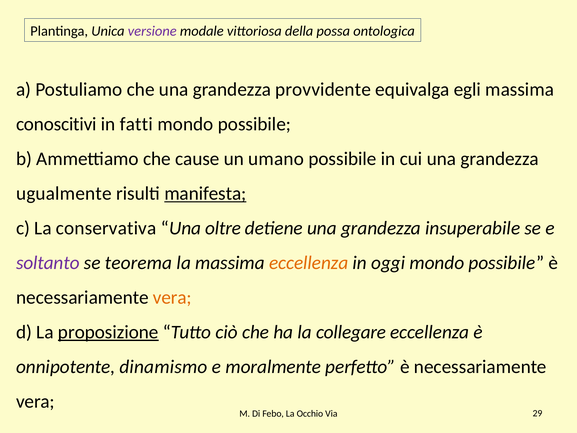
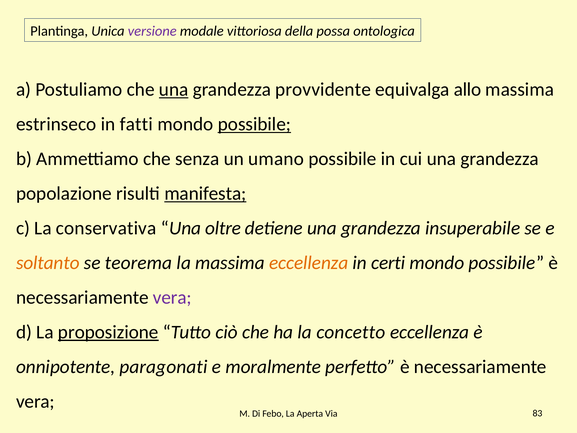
una underline: none -> present (174, 90)
egli: egli -> allo (468, 90)
conoscitivi: conoscitivi -> estrinseco (56, 124)
possibile underline: none -> present (254, 124)
cause: cause -> senza (197, 159)
ugualmente: ugualmente -> popolazione (64, 193)
soltanto colour: purple -> orange (48, 263)
oggi: oggi -> certi (388, 263)
vera colour: orange -> purple (172, 297)
collegare: collegare -> concetto (351, 332)
dinamismo: dinamismo -> paragonati (163, 367)
Occhio: Occhio -> Aperta (310, 413)
29: 29 -> 83 (538, 413)
